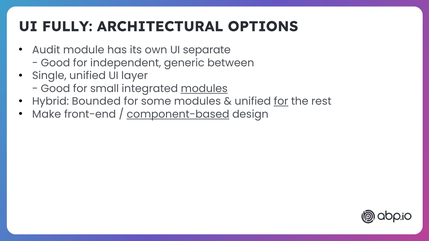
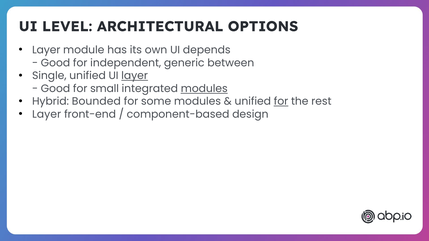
FULLY: FULLY -> LEVEL (67, 27)
Audit: Audit -> Layer (46, 50)
separate: separate -> depends (207, 50)
layer underline: none -> present (135, 76)
Make: Make -> Layer (47, 114)
component-based underline: present -> none (178, 114)
